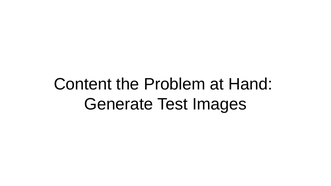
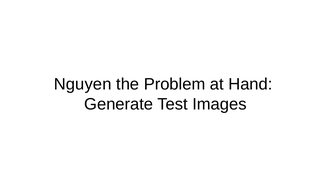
Content: Content -> Nguyen (83, 84)
